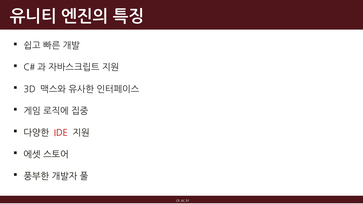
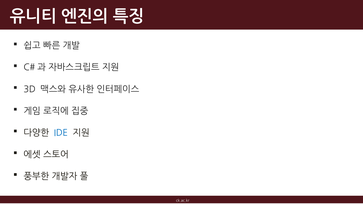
IDE colour: red -> blue (61, 133)
